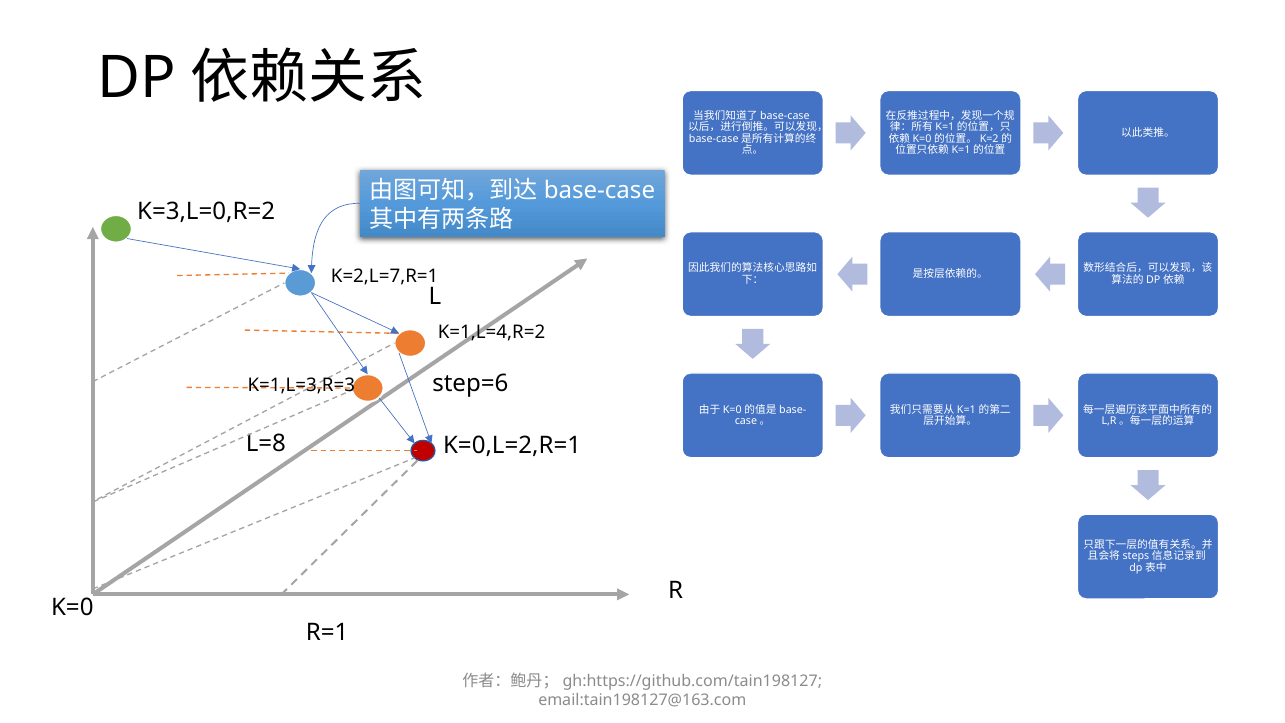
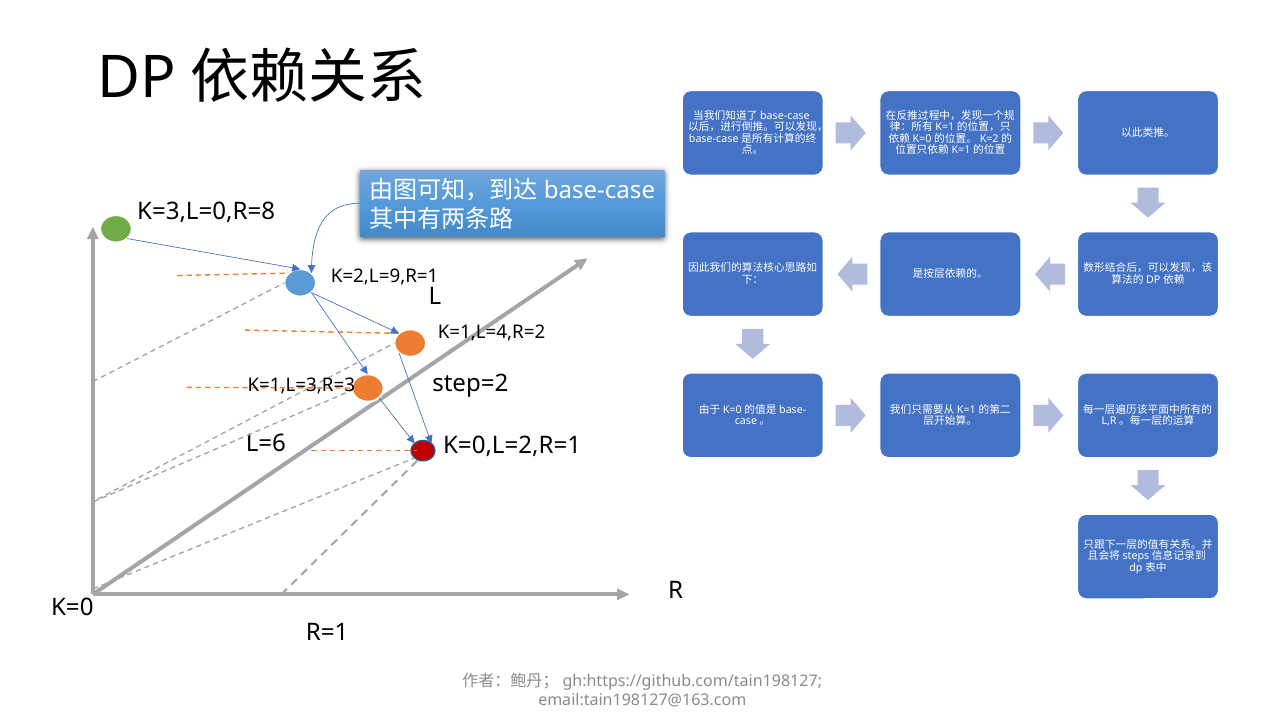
K=3,L=0,R=2: K=3,L=0,R=2 -> K=3,L=0,R=8 (206, 211)
K=2,L=7,R=1: K=2,L=7,R=1 -> K=2,L=9,R=1 (385, 276)
step=6: step=6 -> step=2 (470, 384)
L=8: L=8 -> L=6 (266, 443)
